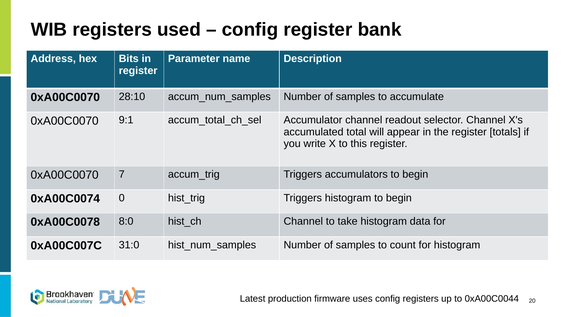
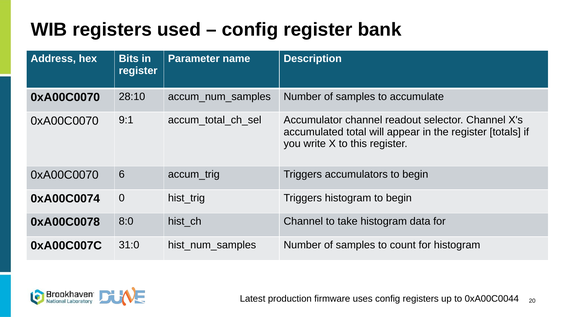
7: 7 -> 6 (122, 175)
